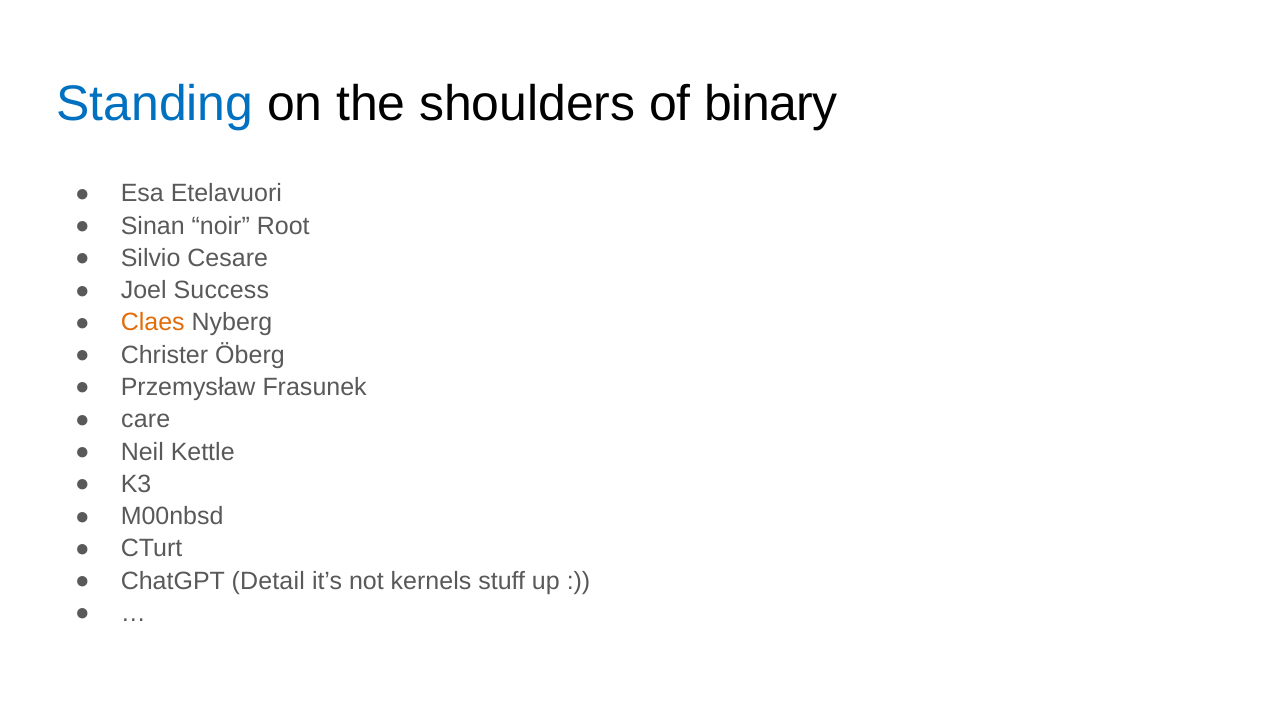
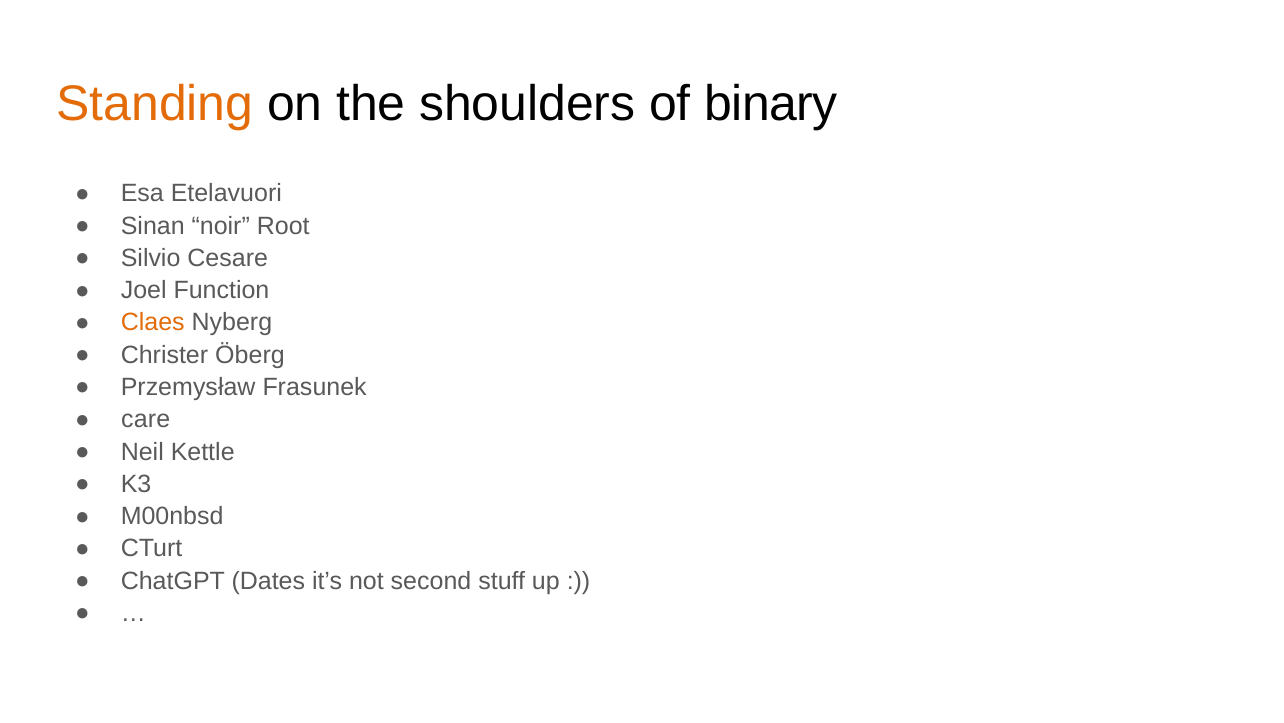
Standing colour: blue -> orange (155, 104)
Success: Success -> Function (221, 290)
Detail: Detail -> Dates (268, 580)
kernels: kernels -> second (431, 580)
